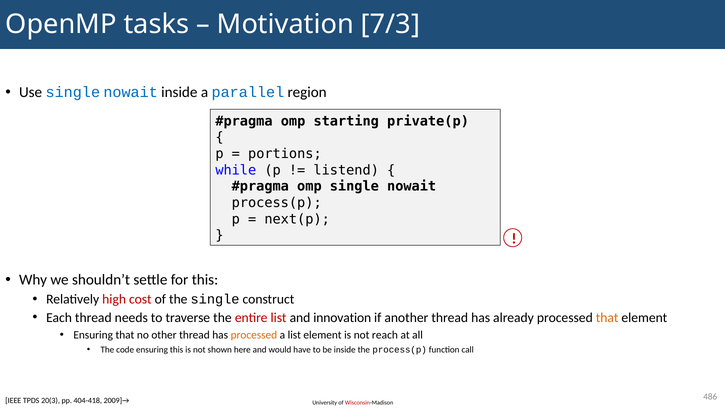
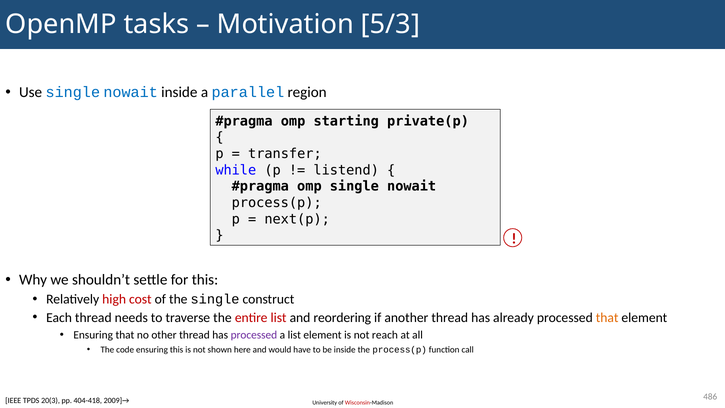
7/3: 7/3 -> 5/3 (390, 24)
portions: portions -> transfer (285, 154)
innovation: innovation -> reordering (342, 317)
processed colour: orange -> purple (254, 335)
